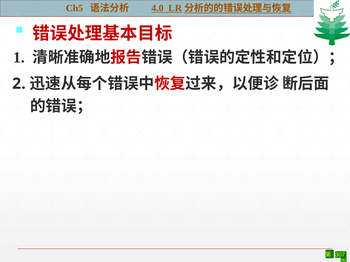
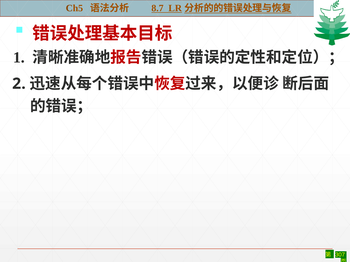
4.0: 4.0 -> 8.7 (157, 8)
